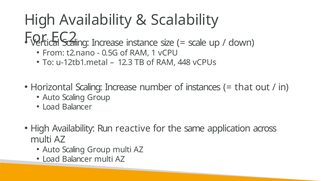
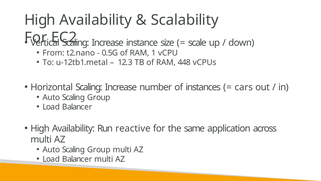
that: that -> cars (244, 87)
